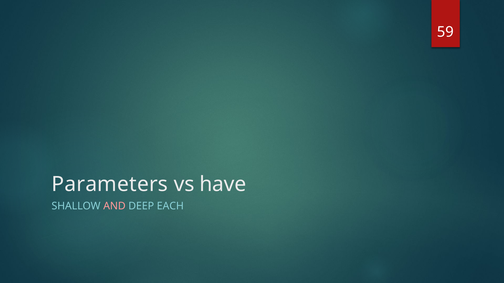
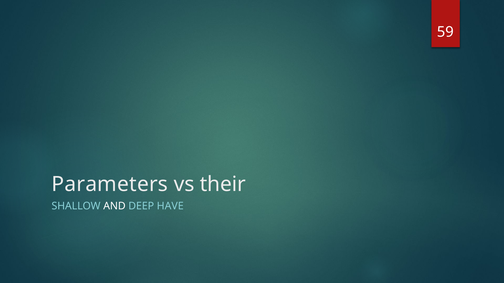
have: have -> their (223, 184)
AND colour: pink -> white (114, 206)
EACH: EACH -> HAVE (170, 206)
